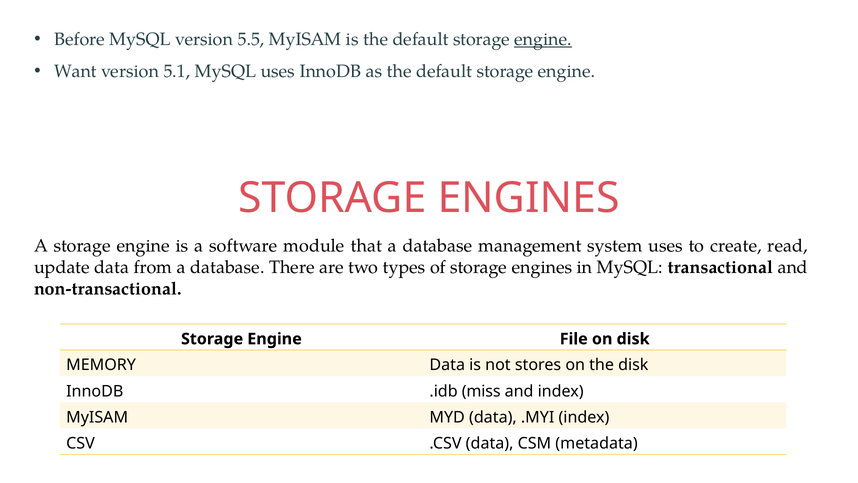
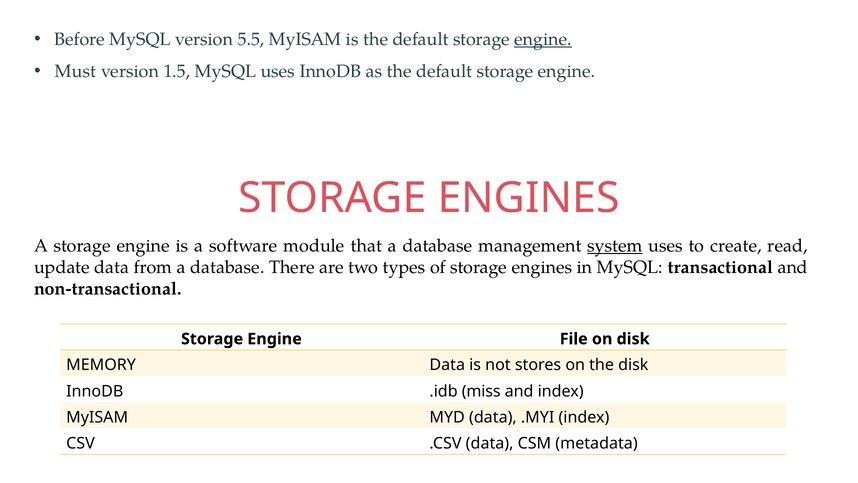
Want: Want -> Must (75, 71)
5.1: 5.1 -> 1.5 (177, 71)
system underline: none -> present (615, 246)
